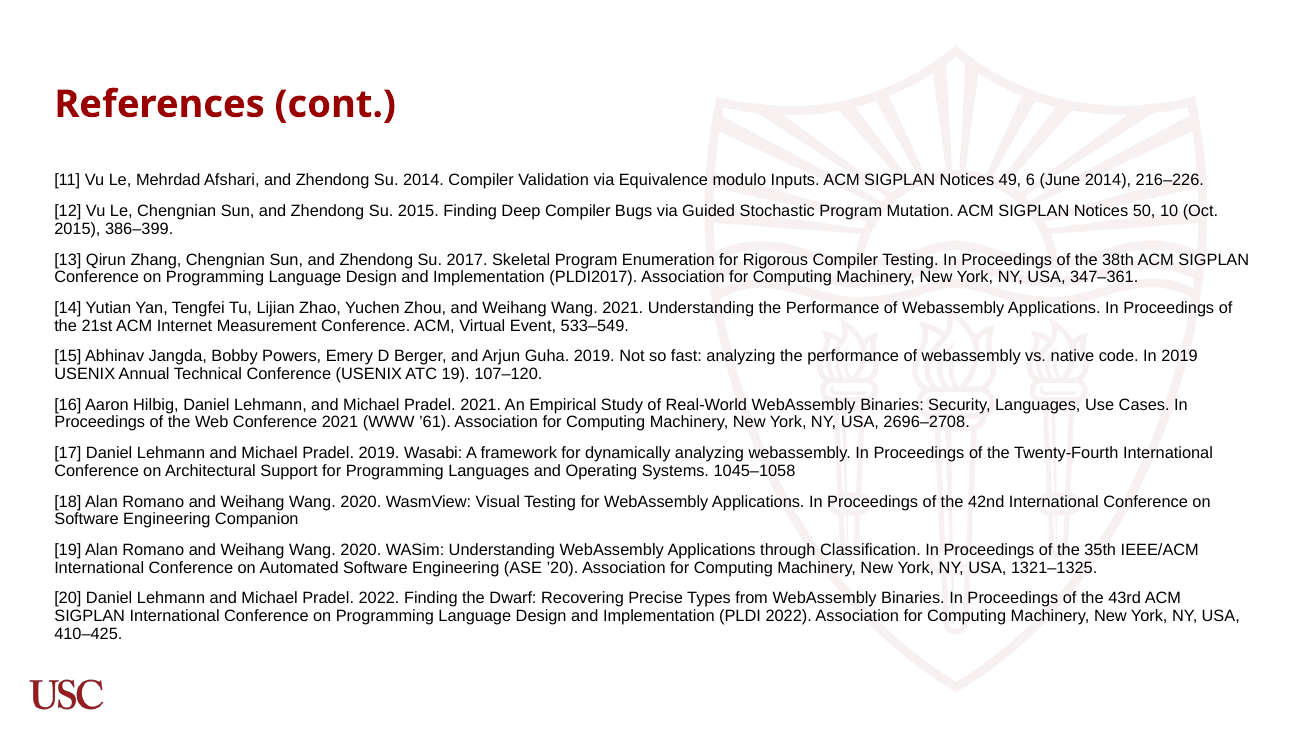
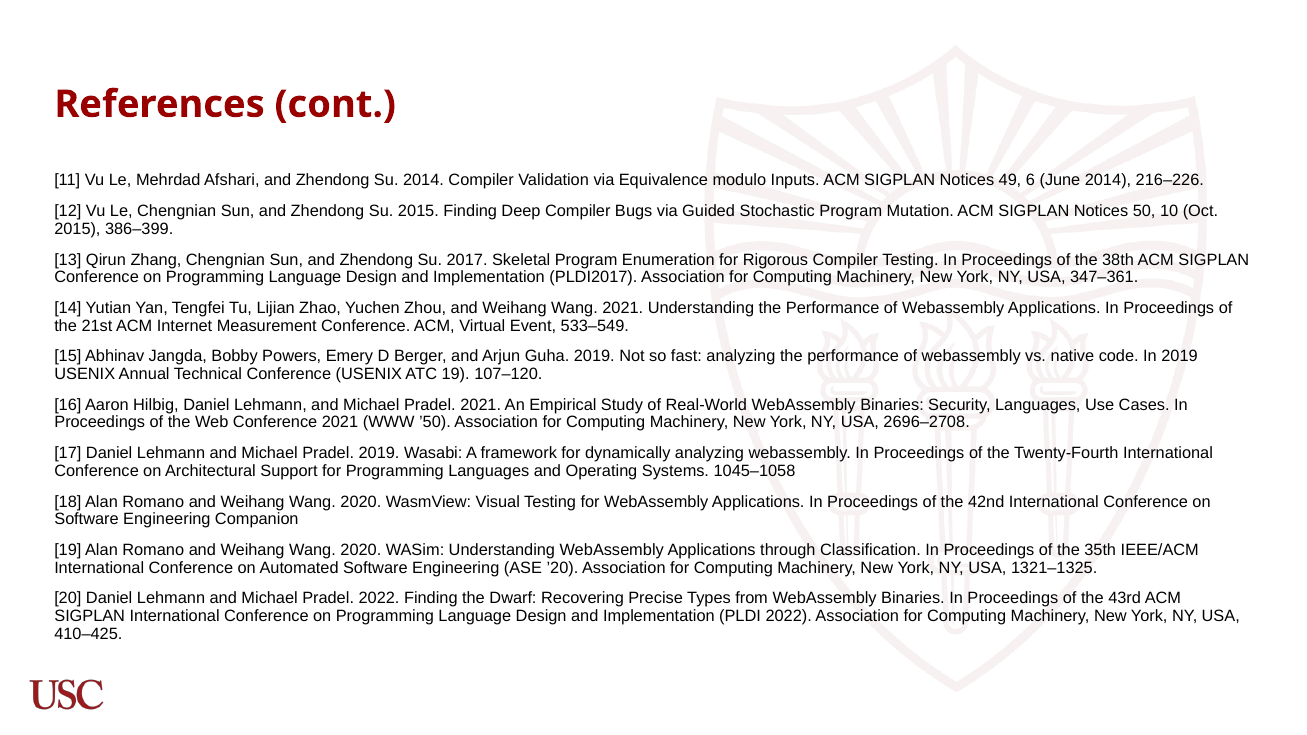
’61: ’61 -> ’50 (435, 423)
